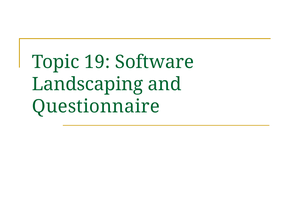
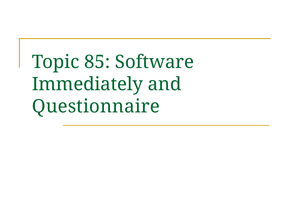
19: 19 -> 85 (97, 62)
Landscaping: Landscaping -> Immediately (87, 84)
